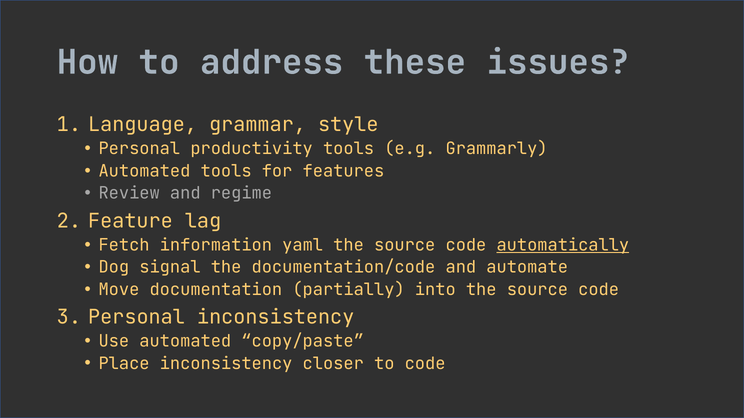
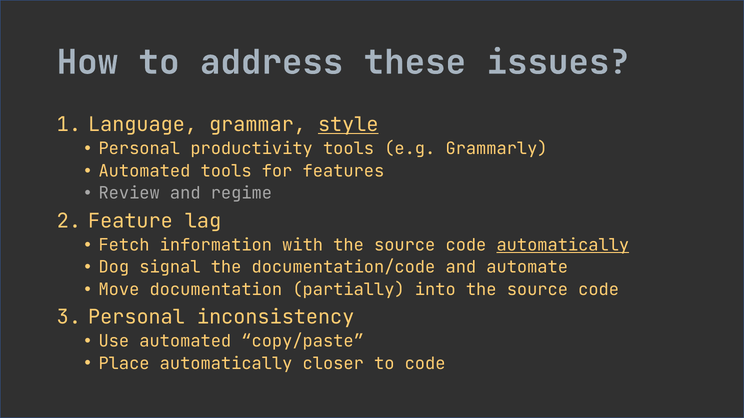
style underline: none -> present (348, 125)
yaml: yaml -> with (303, 245)
Place inconsistency: inconsistency -> automatically (226, 364)
